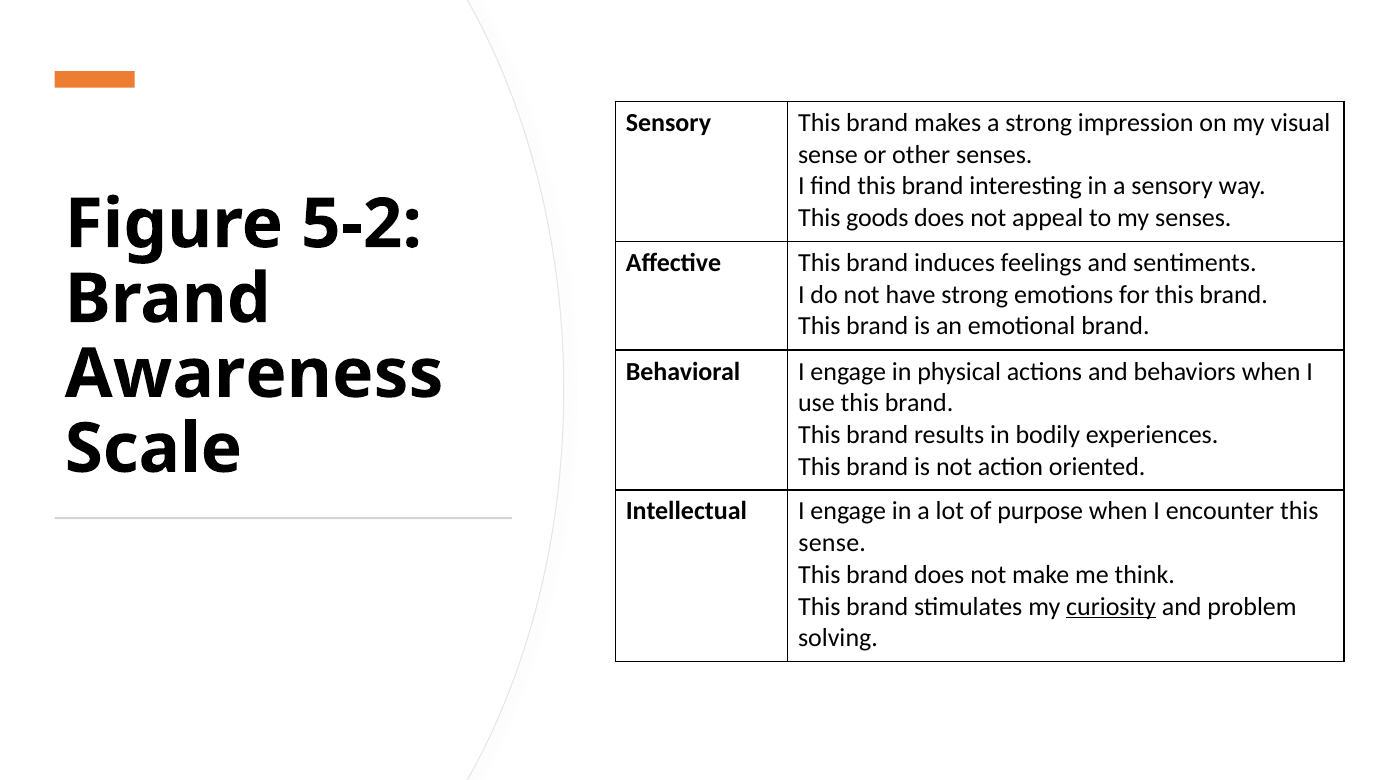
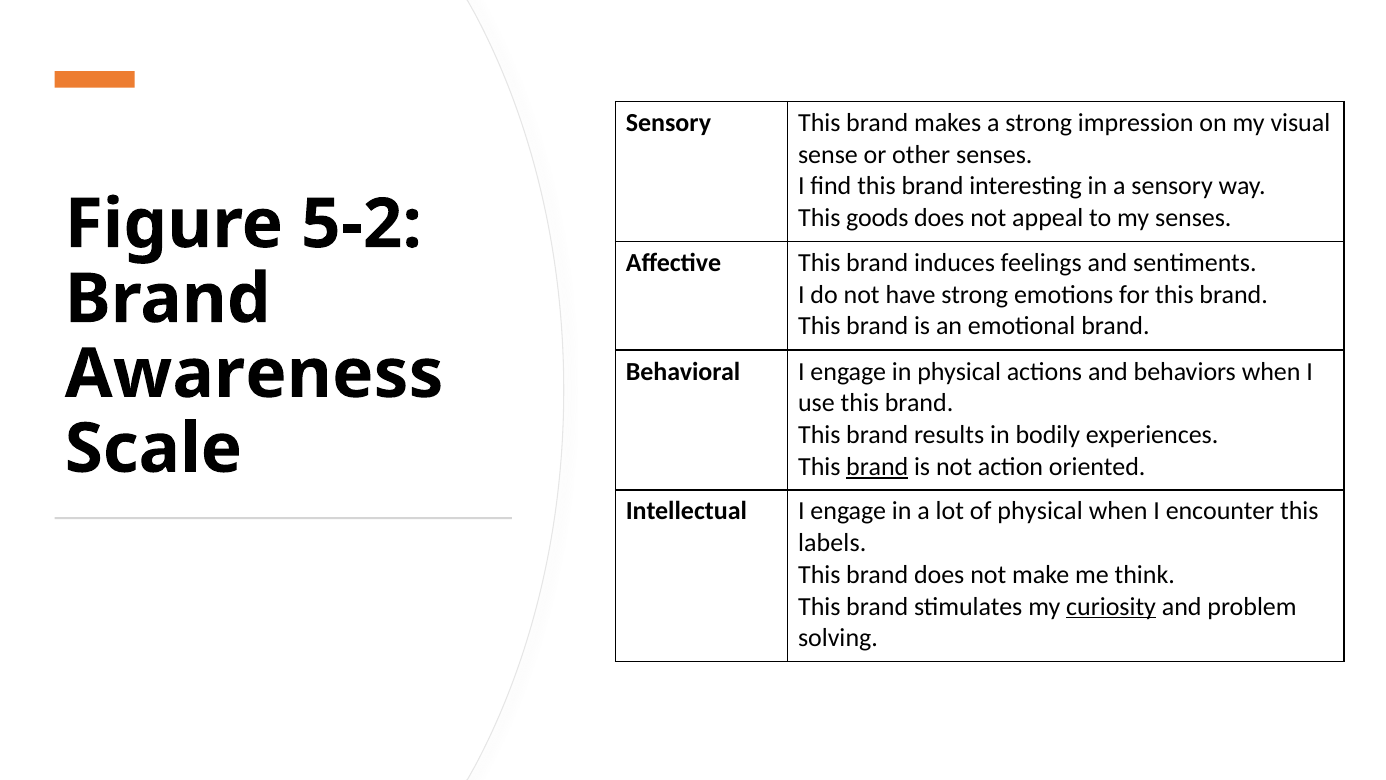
brand underline: none -> present (877, 466)
of purpose: purpose -> physical (1040, 511)
sense: sense -> labels (832, 543)
